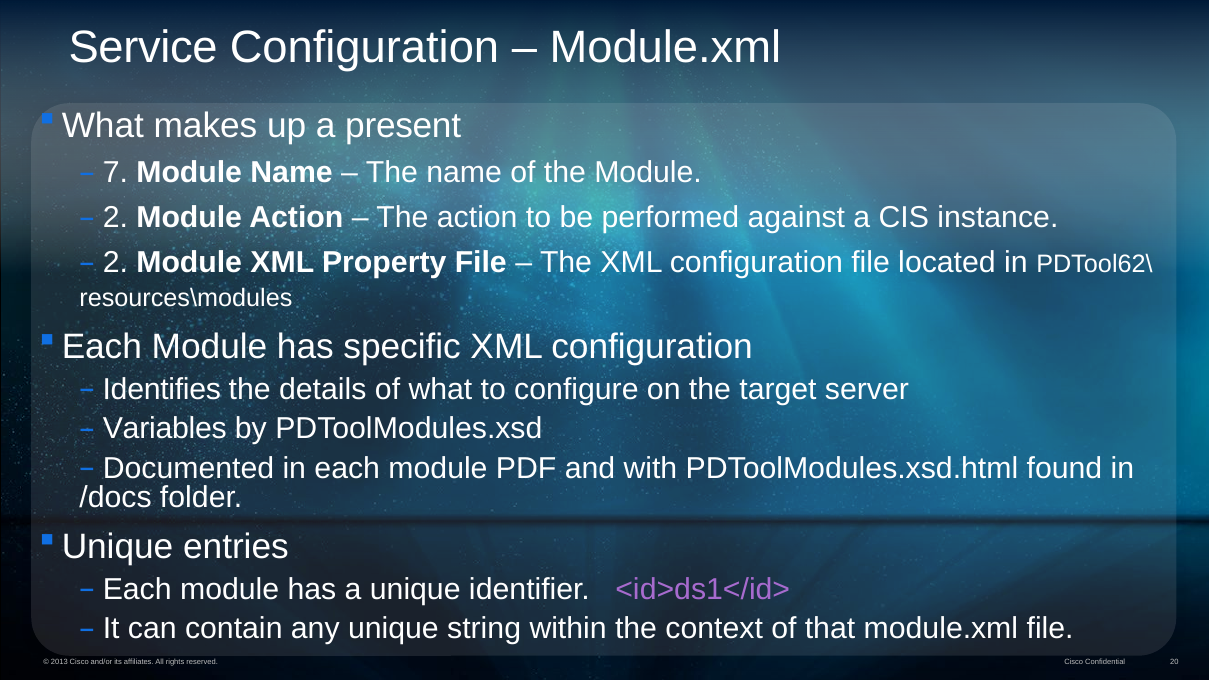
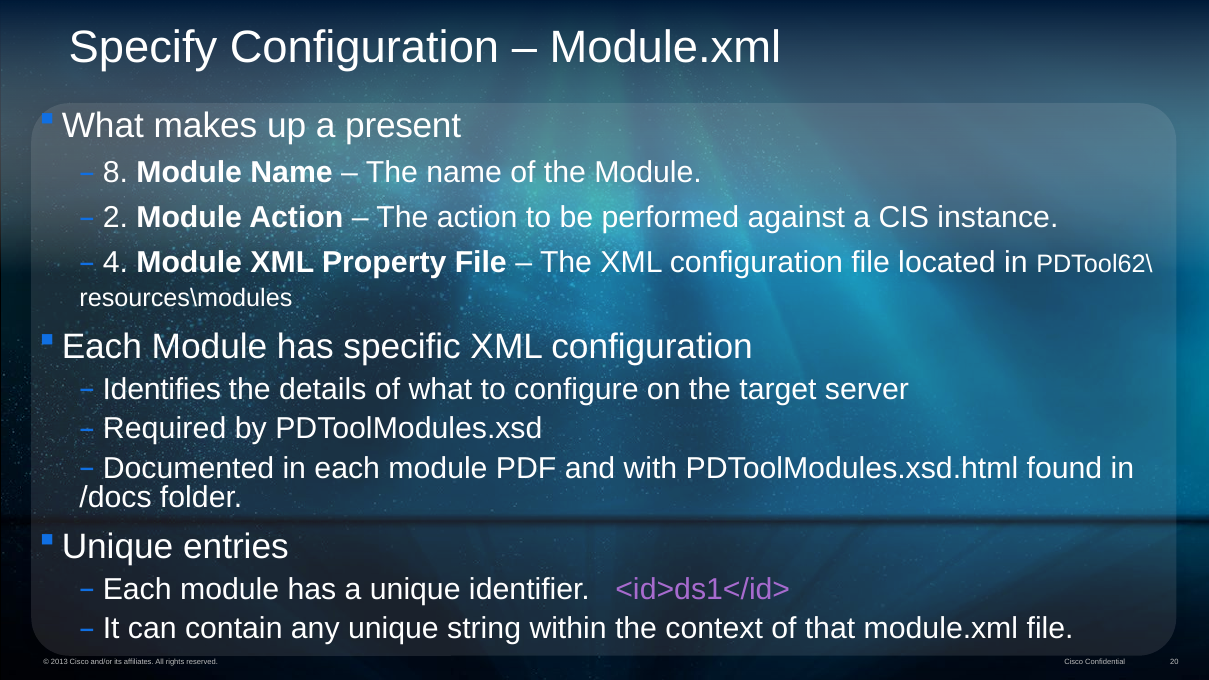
Service: Service -> Specify (143, 47)
7: 7 -> 8 (115, 172)
2: 2 -> 4 (115, 262)
Variables: Variables -> Required (165, 429)
